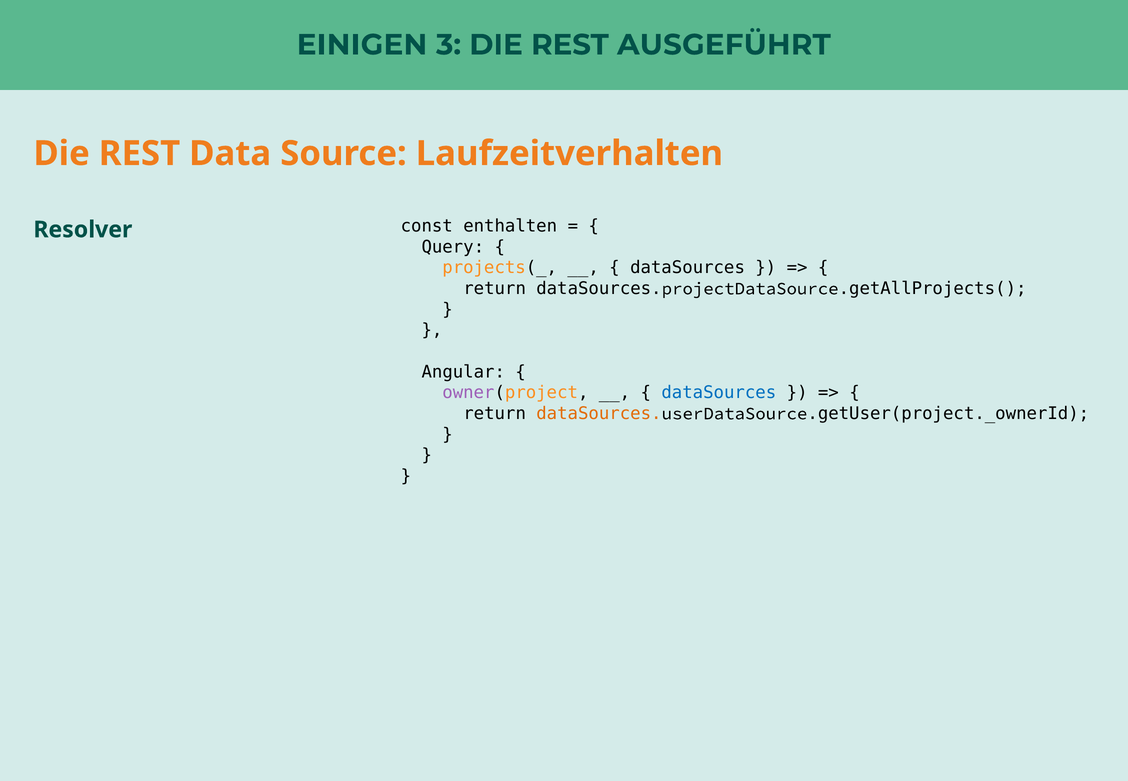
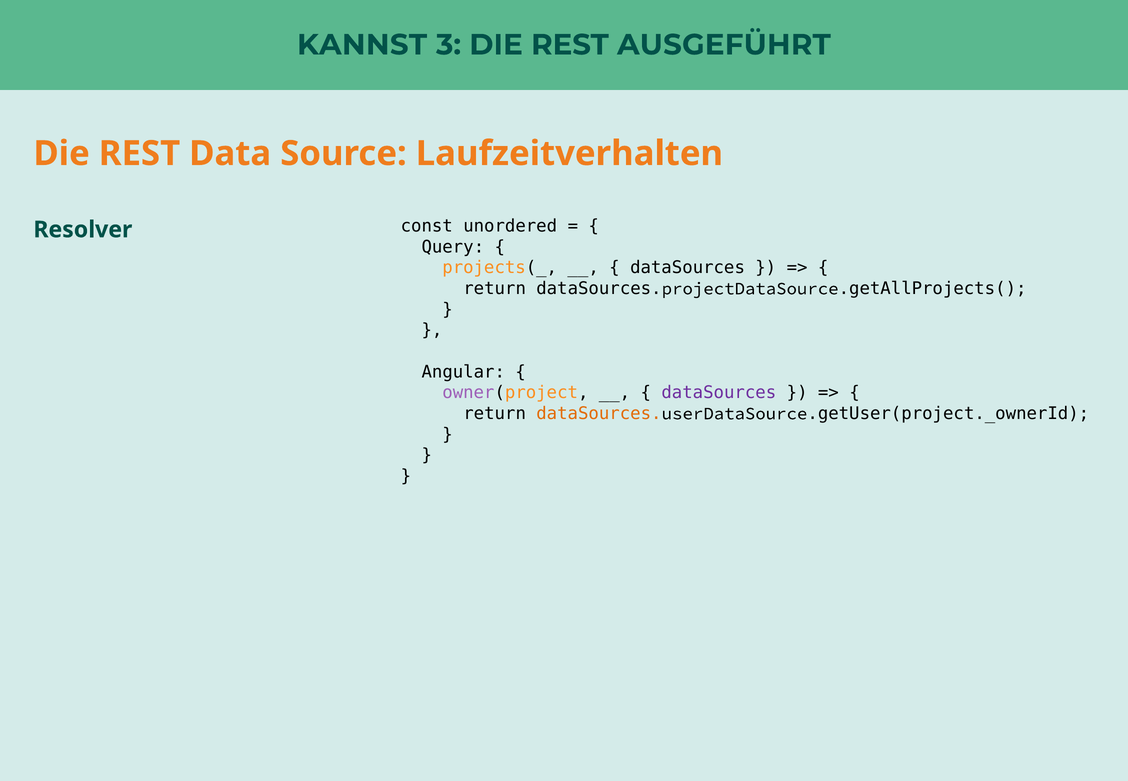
EINIGEN: EINIGEN -> KANNST (362, 45)
enthalten: enthalten -> unordered (510, 226)
dataSources colour: blue -> purple (719, 393)
